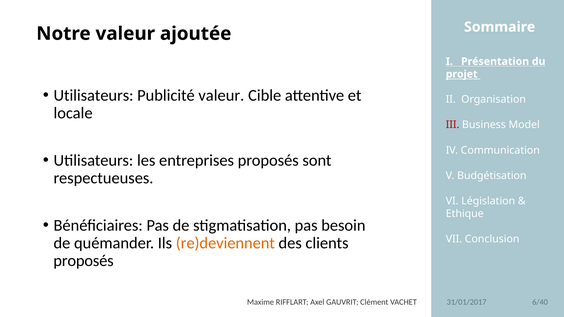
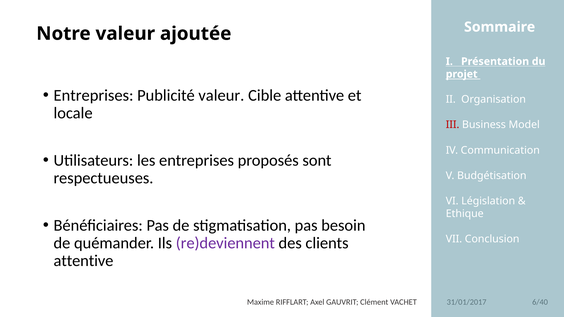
Utilisateurs: Utilisateurs -> Entreprises (94, 95)
re)deviennent colour: orange -> purple (225, 243)
proposés: proposés -> attentive (83, 261)
